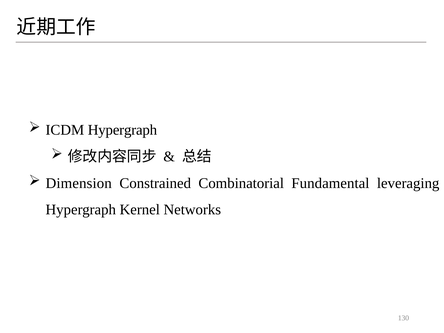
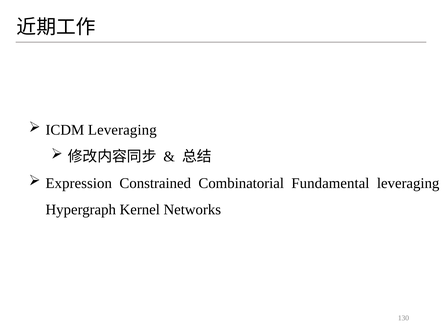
ICDM Hypergraph: Hypergraph -> Leveraging (122, 130)
Dimension: Dimension -> Expression (79, 183)
